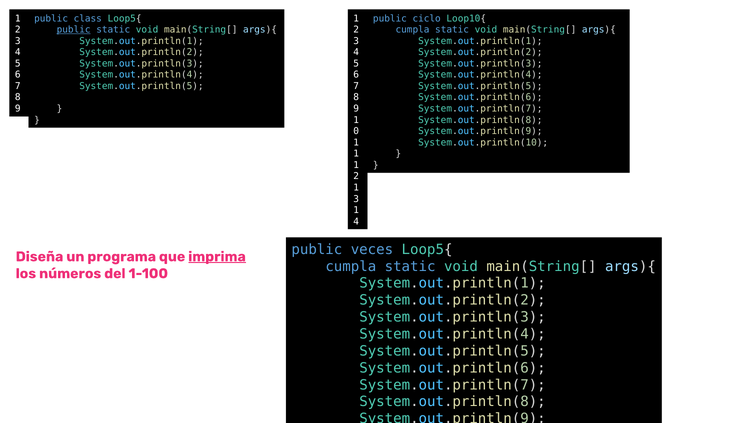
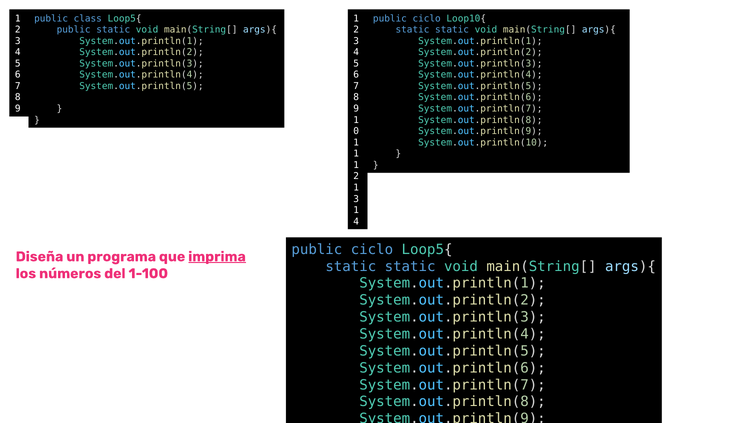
public underline: present -> none (74, 30)
cumpla: cumpla -> static (413, 30)
veces: veces -> ciclo (372, 250)
cumpla: cumpla -> static (351, 266)
